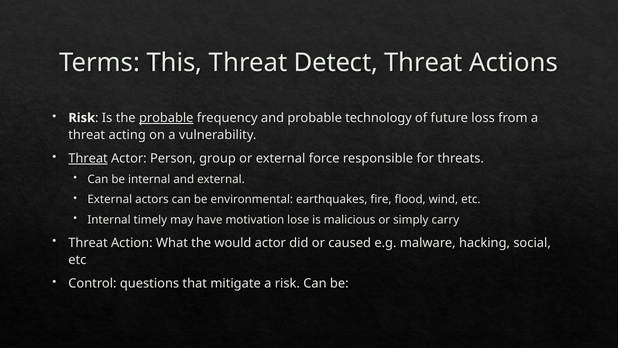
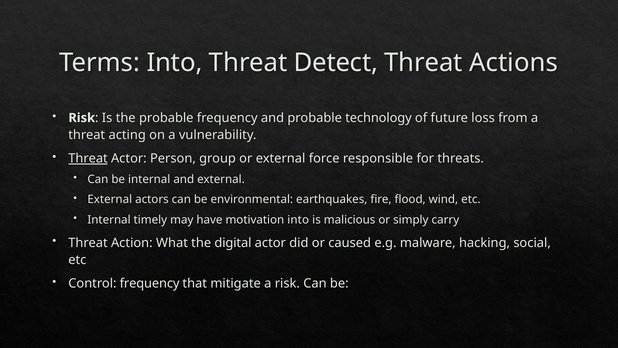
Terms This: This -> Into (175, 63)
probable underline: present -> none (166, 118)
motivation lose: lose -> into (298, 220)
would: would -> digital (233, 242)
Control questions: questions -> frequency (150, 283)
